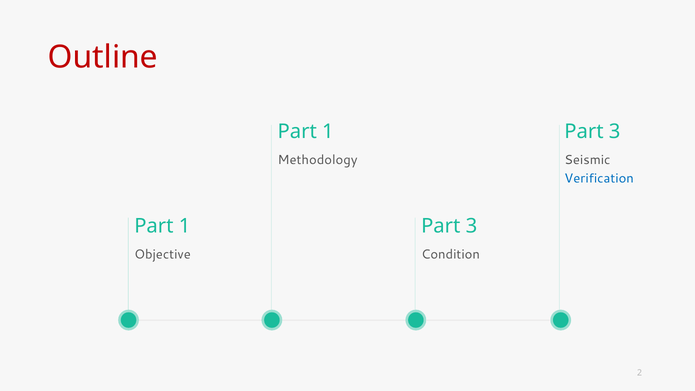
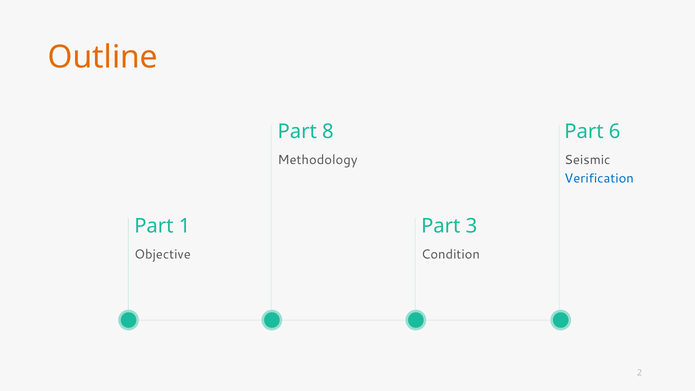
Outline colour: red -> orange (103, 57)
1: 1 -> 8 (328, 132)
3: 3 -> 6 (615, 132)
